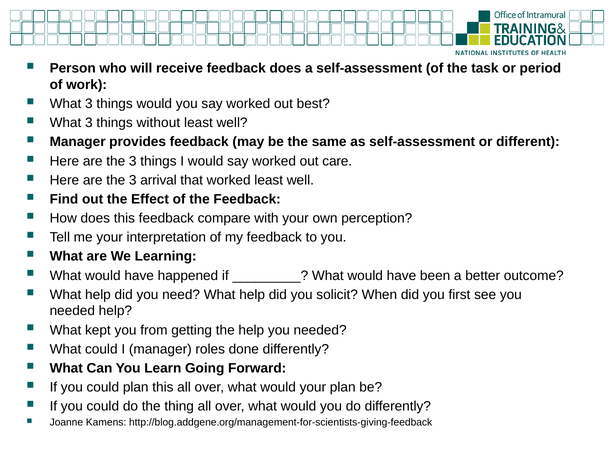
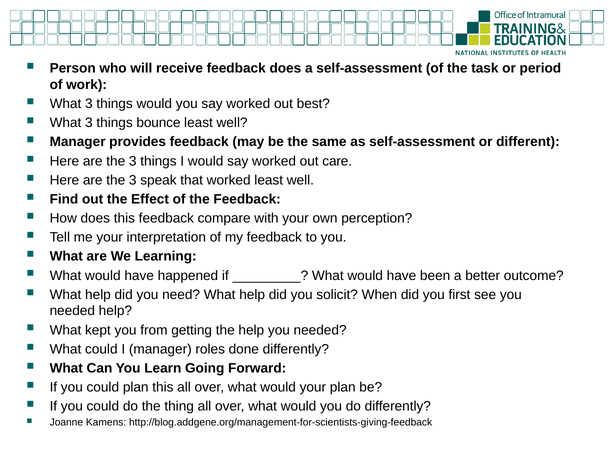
without: without -> bounce (158, 123)
arrival: arrival -> speak (158, 180)
